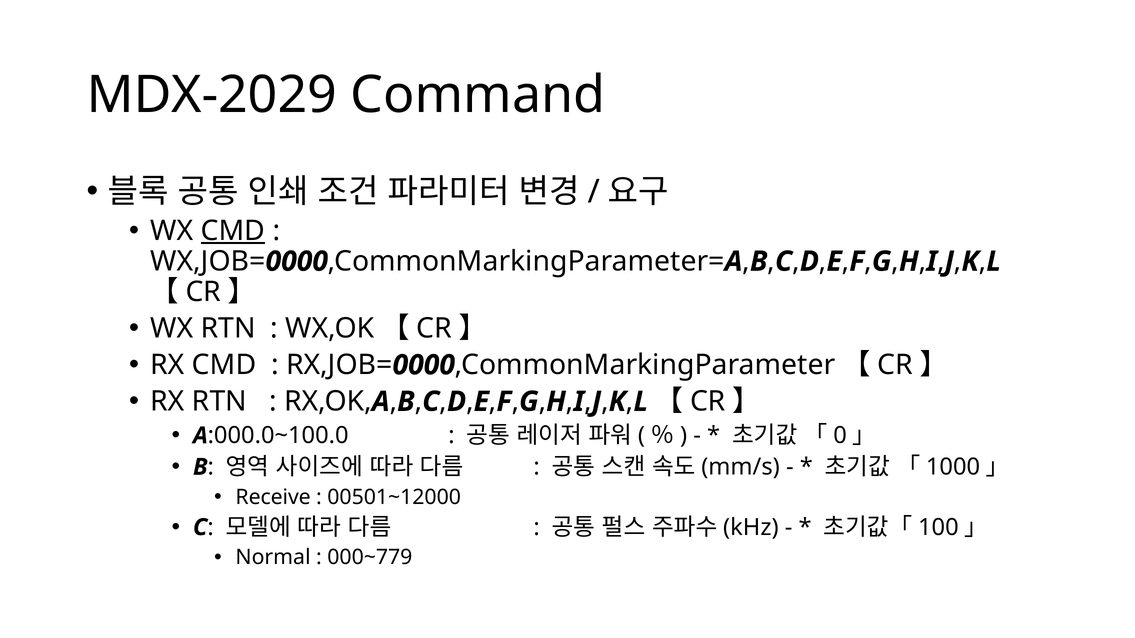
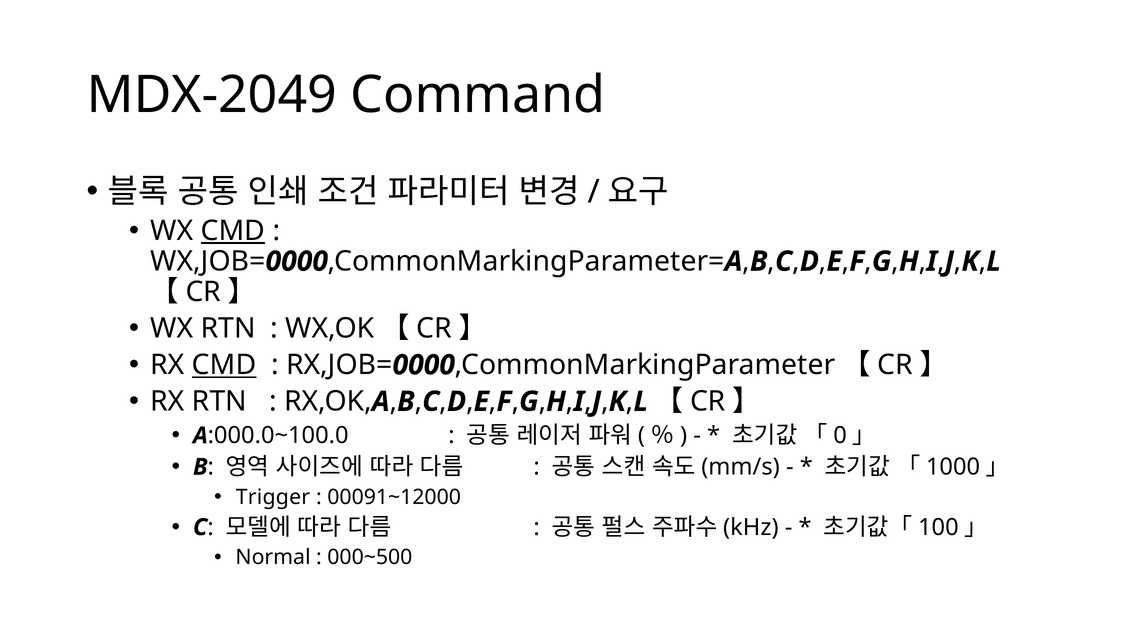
MDX-2029: MDX-2029 -> MDX-2049 (212, 95)
CMD underline: none -> present (224, 365)
Receive: Receive -> Trigger (273, 497)
00501~12000: 00501~12000 -> 00091~12000 (394, 497)
000~779: 000~779 -> 000~500 (370, 558)
